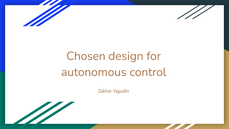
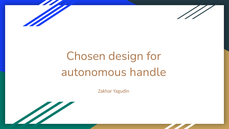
control: control -> handle (148, 72)
